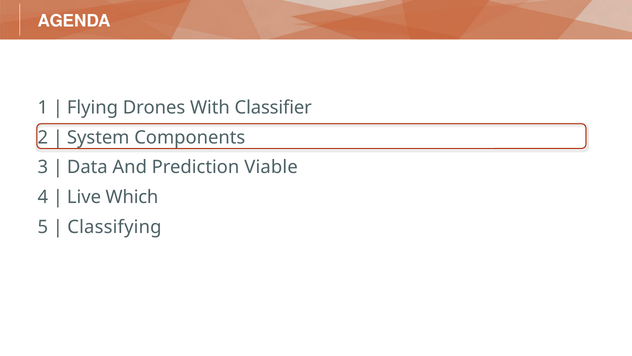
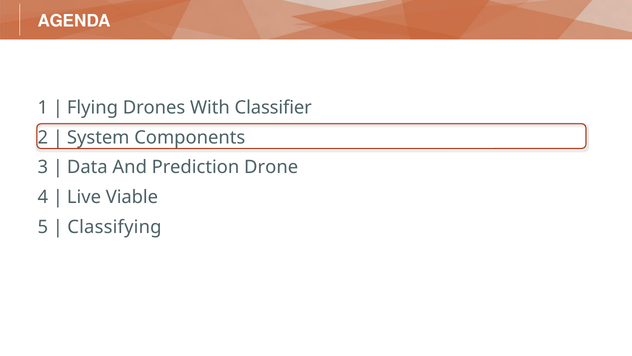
Viable: Viable -> Drone (271, 167)
Which: Which -> Viable (132, 197)
